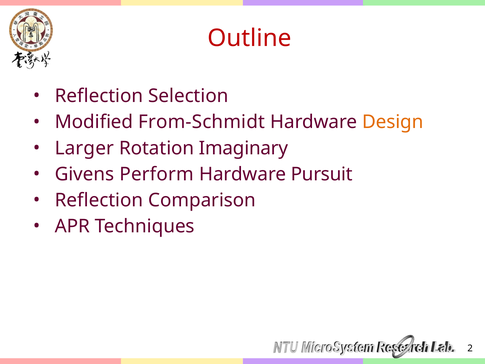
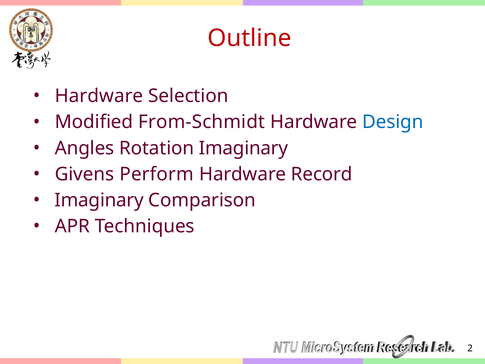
Reflection: Reflection -> Hardware (99, 96)
Design colour: orange -> blue (393, 122)
Larger: Larger -> Angles (85, 148)
Pursuit: Pursuit -> Record (322, 174)
Reflection: Reflection -> Imaginary (99, 200)
